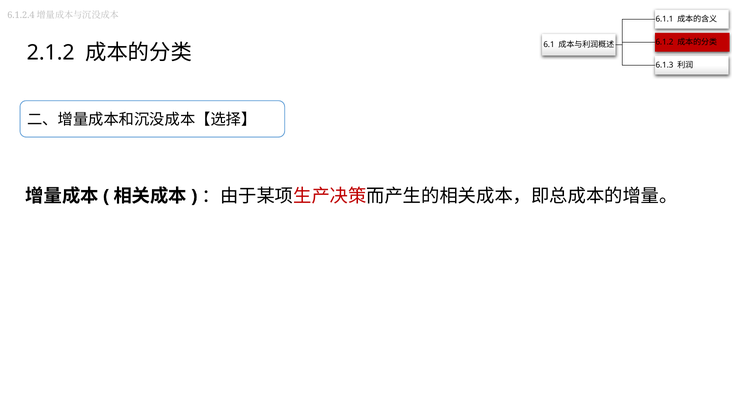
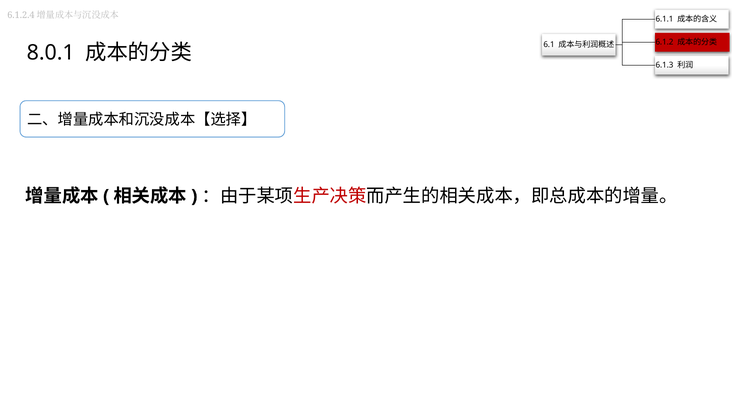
2.1.2: 2.1.2 -> 8.0.1 (51, 53)
